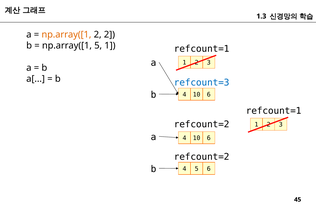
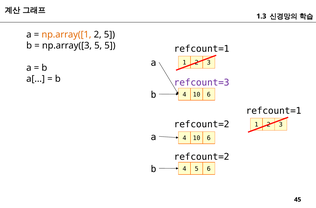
2 2: 2 -> 5 (109, 34)
np.array([1: np.array([1 -> np.array([3 (67, 46)
5 1: 1 -> 5 (110, 46)
refcount=3 colour: blue -> purple (202, 82)
